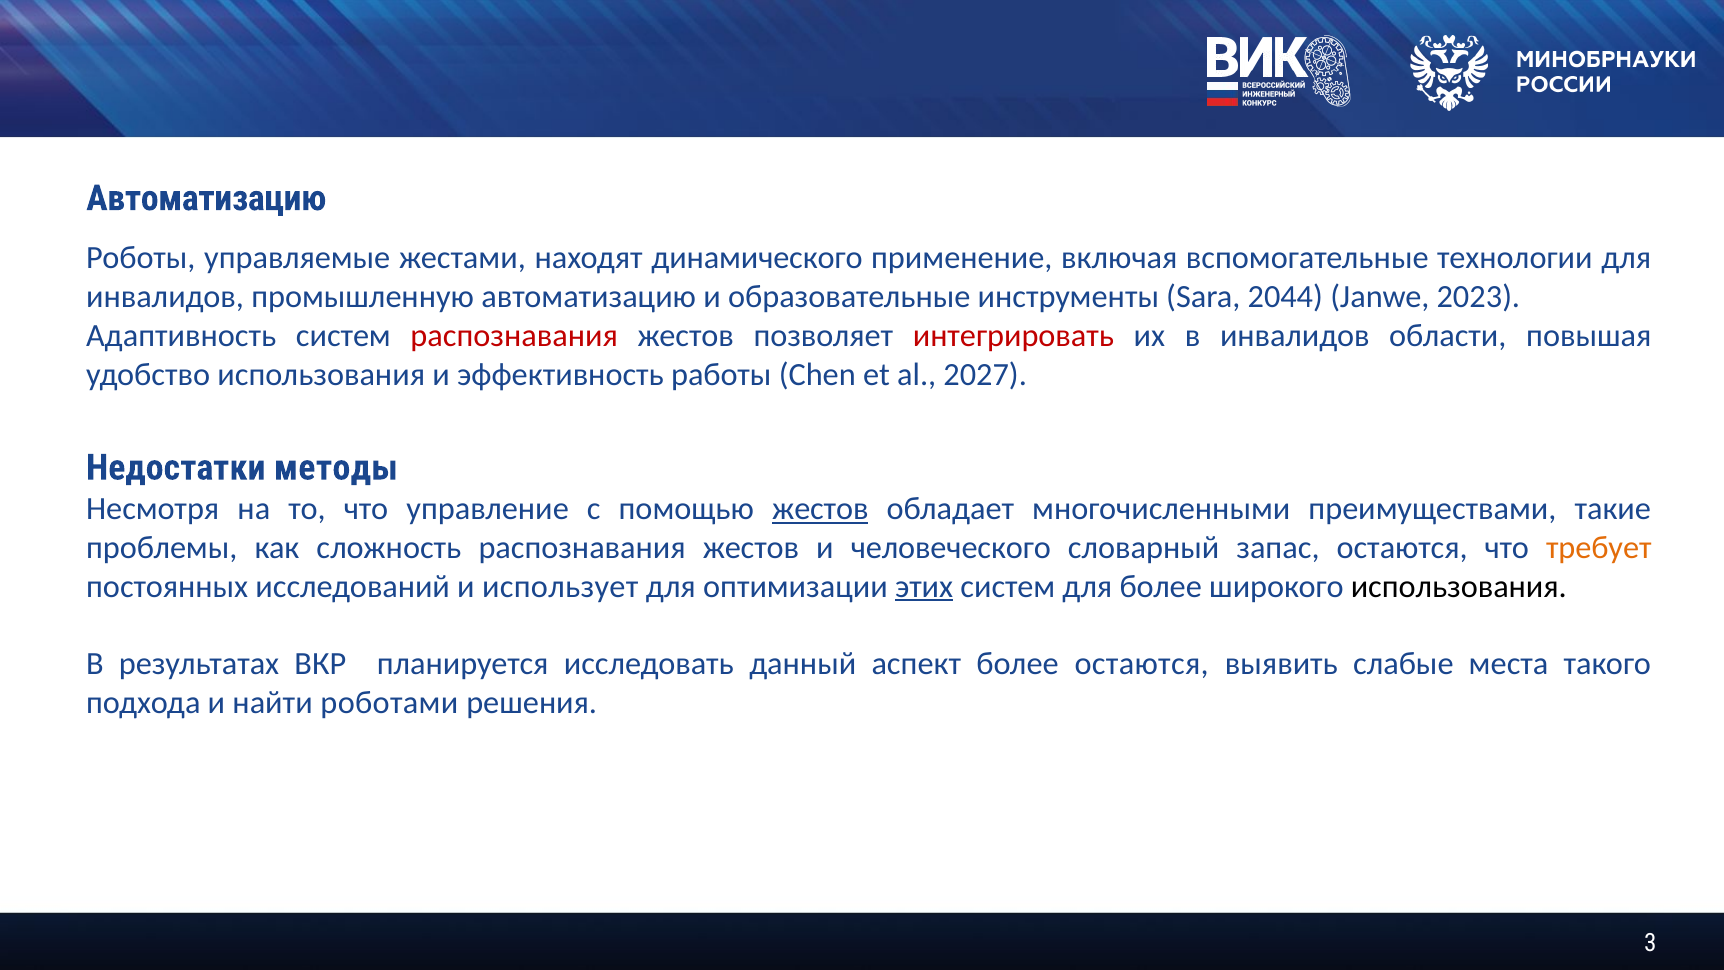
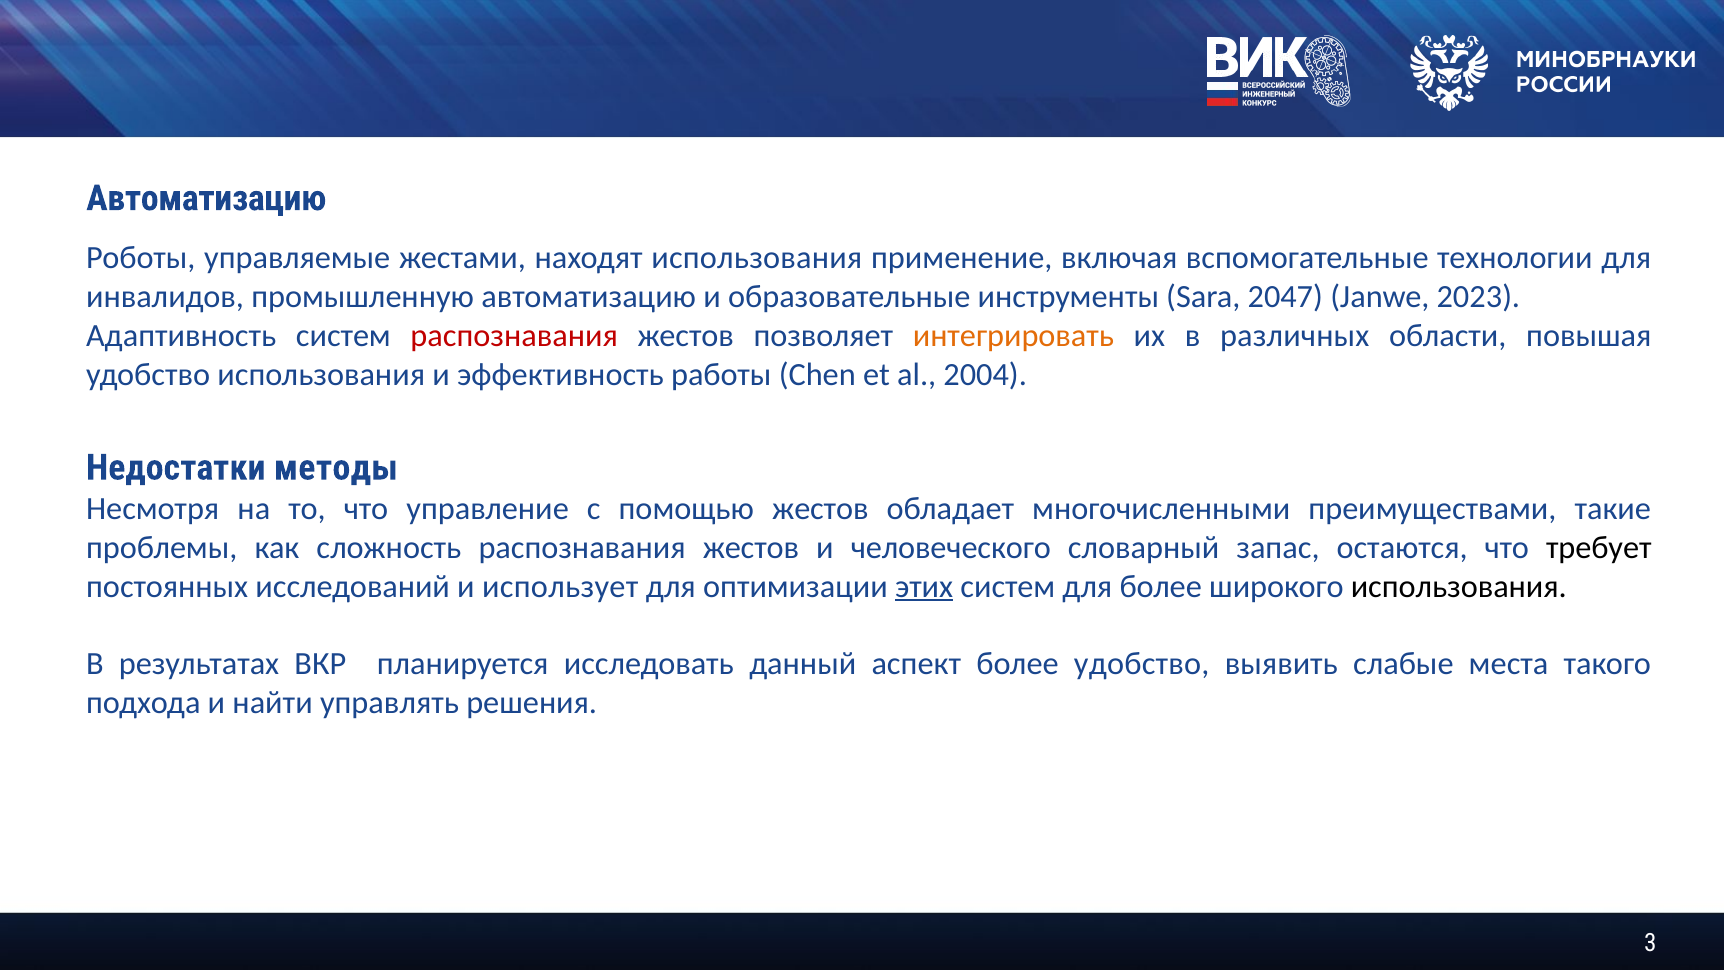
находят динамического: динамического -> использования (757, 258)
2044: 2044 -> 2047 (1285, 297)
интегрировать colour: red -> orange (1013, 336)
в инвалидов: инвалидов -> различных (1295, 336)
2027: 2027 -> 2004 (985, 374)
жестов underline: present -> none (820, 509)
требует colour: orange -> black (1599, 548)
более остаются: остаются -> удобство (1142, 664)
роботами: роботами -> управлять (390, 703)
